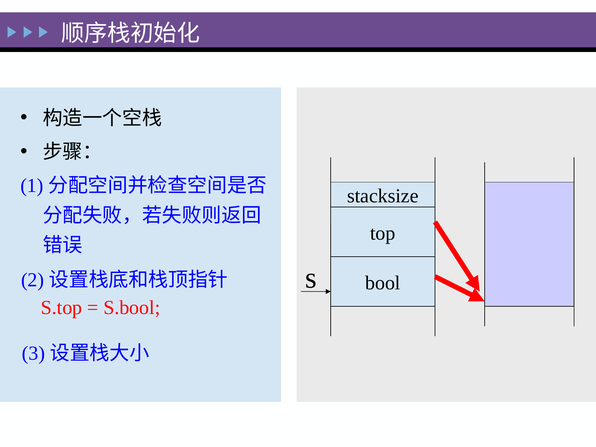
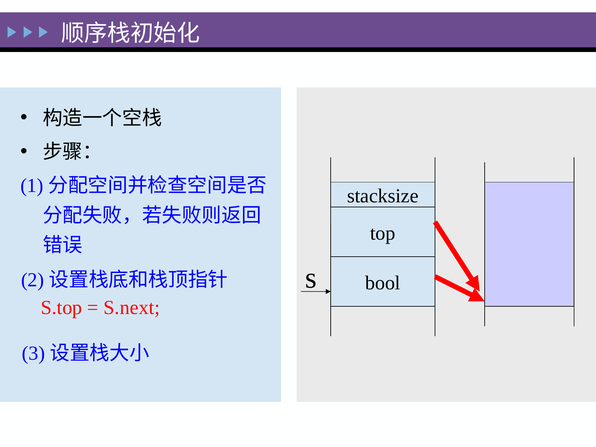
S.bool: S.bool -> S.next (132, 308)
